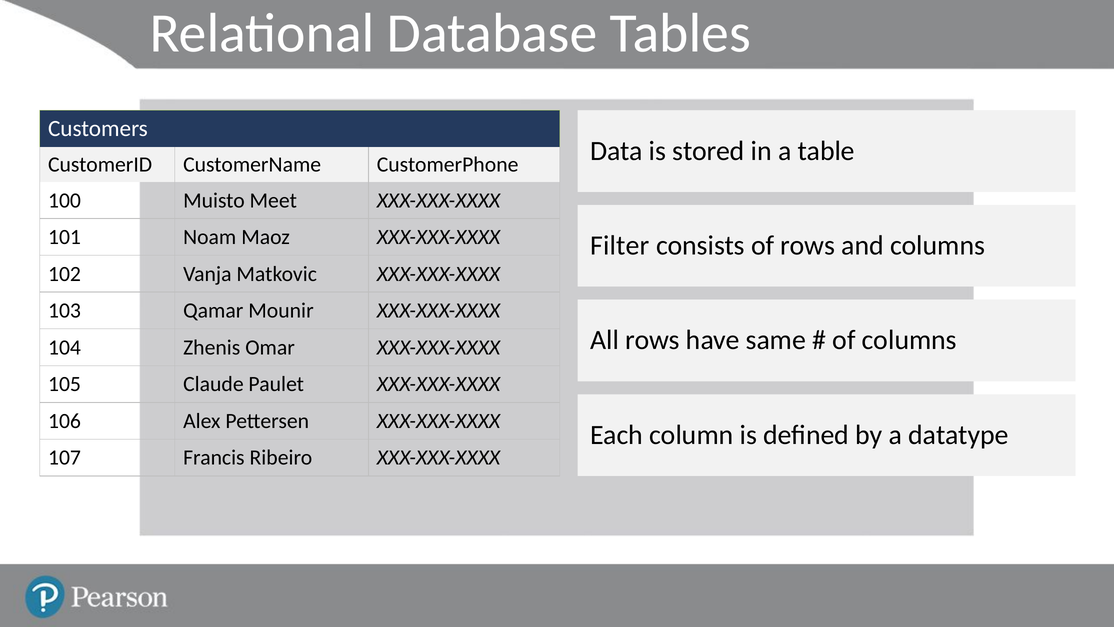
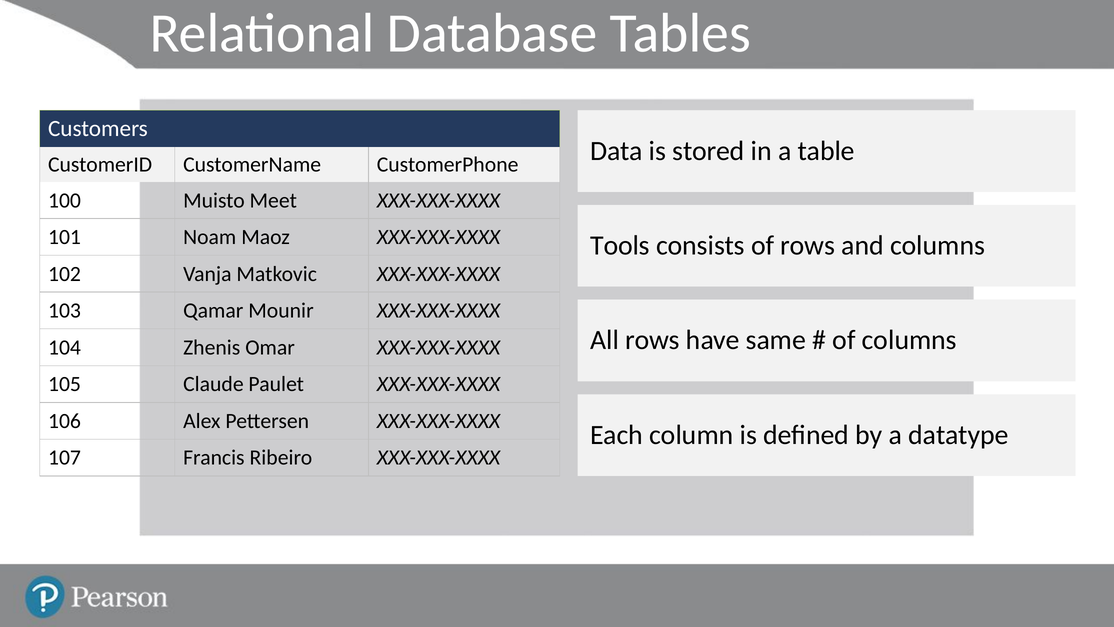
Filter: Filter -> Tools (620, 245)
